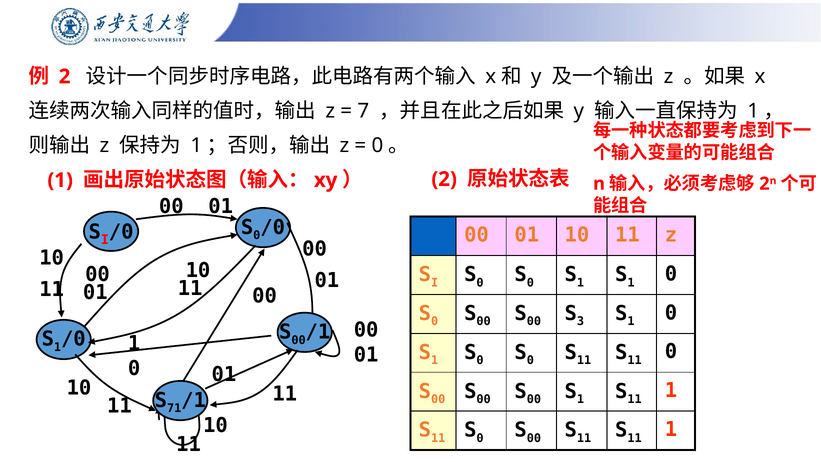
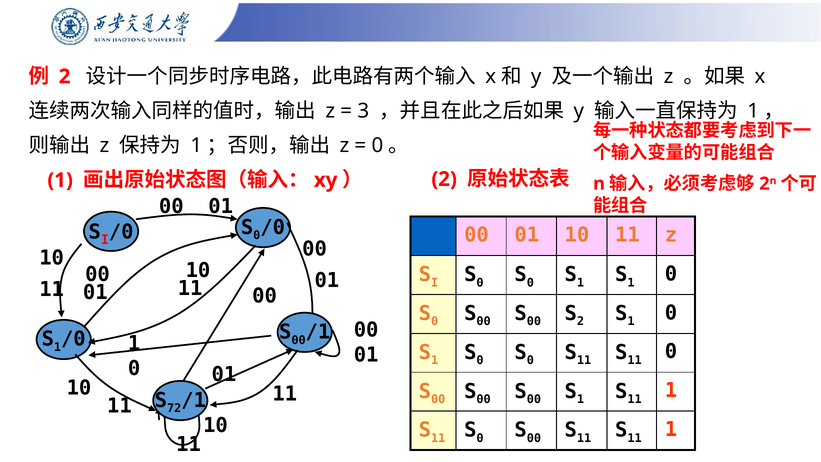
7: 7 -> 3 (363, 111)
3: 3 -> 2 (580, 321)
71: 71 -> 72 (174, 408)
